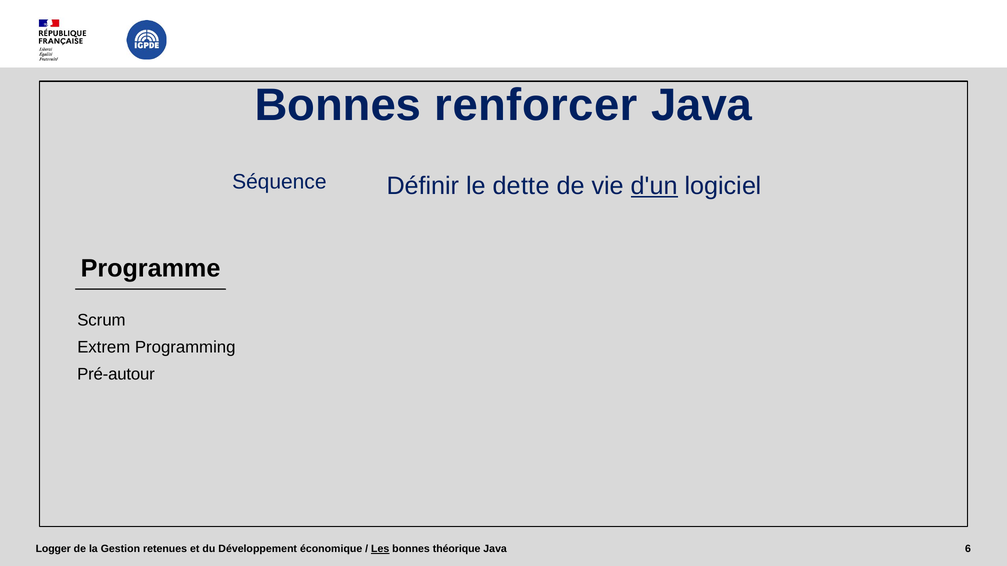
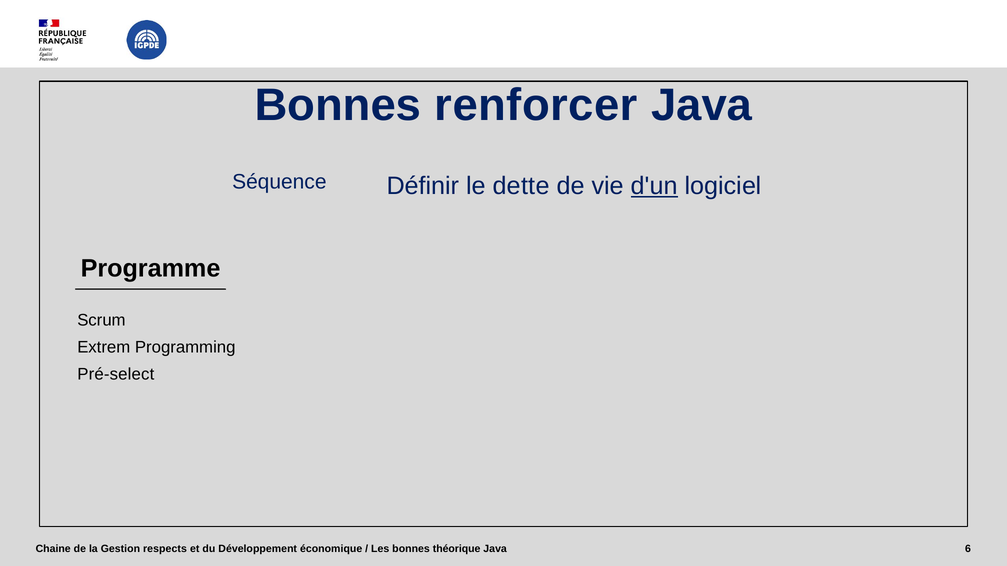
Pré-autour: Pré-autour -> Pré-select (116, 375)
Logger: Logger -> Chaine (53, 549)
retenues: retenues -> respects (165, 549)
Les underline: present -> none (380, 549)
